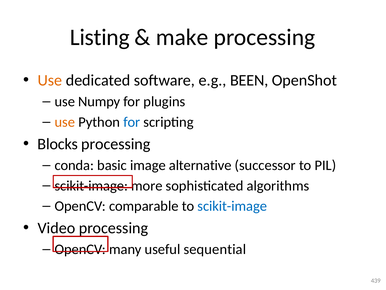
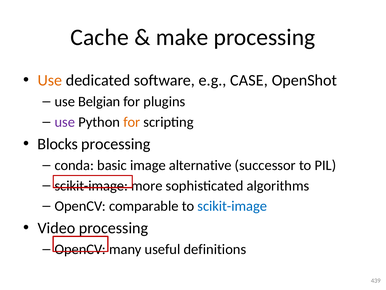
Listing: Listing -> Cache (100, 37)
BEEN: BEEN -> CASE (249, 80)
Numpy: Numpy -> Belgian (99, 101)
use colour: orange -> purple (65, 122)
for colour: blue -> orange (132, 122)
sequential: sequential -> definitions (215, 249)
